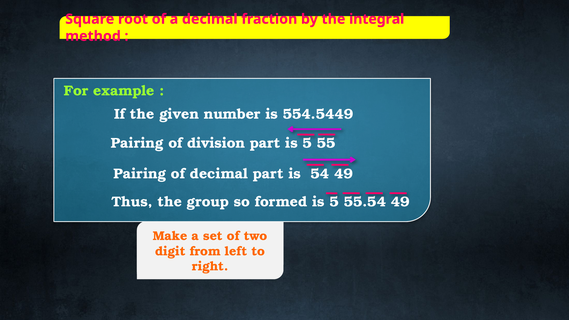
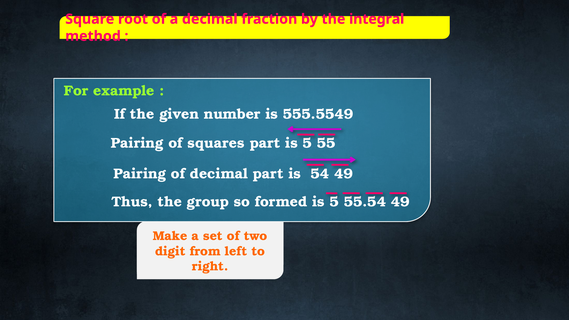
554.5449: 554.5449 -> 555.5549 (318, 114)
division: division -> squares (216, 143)
